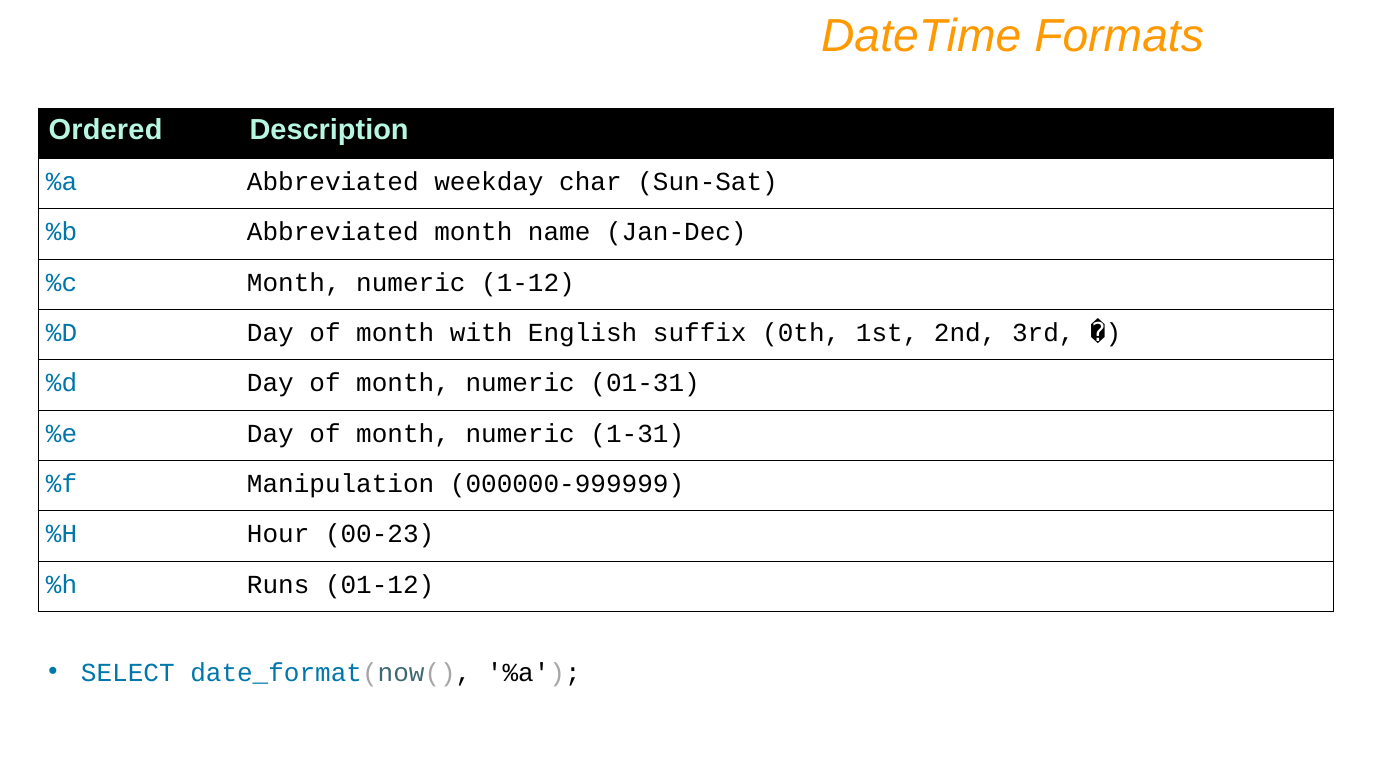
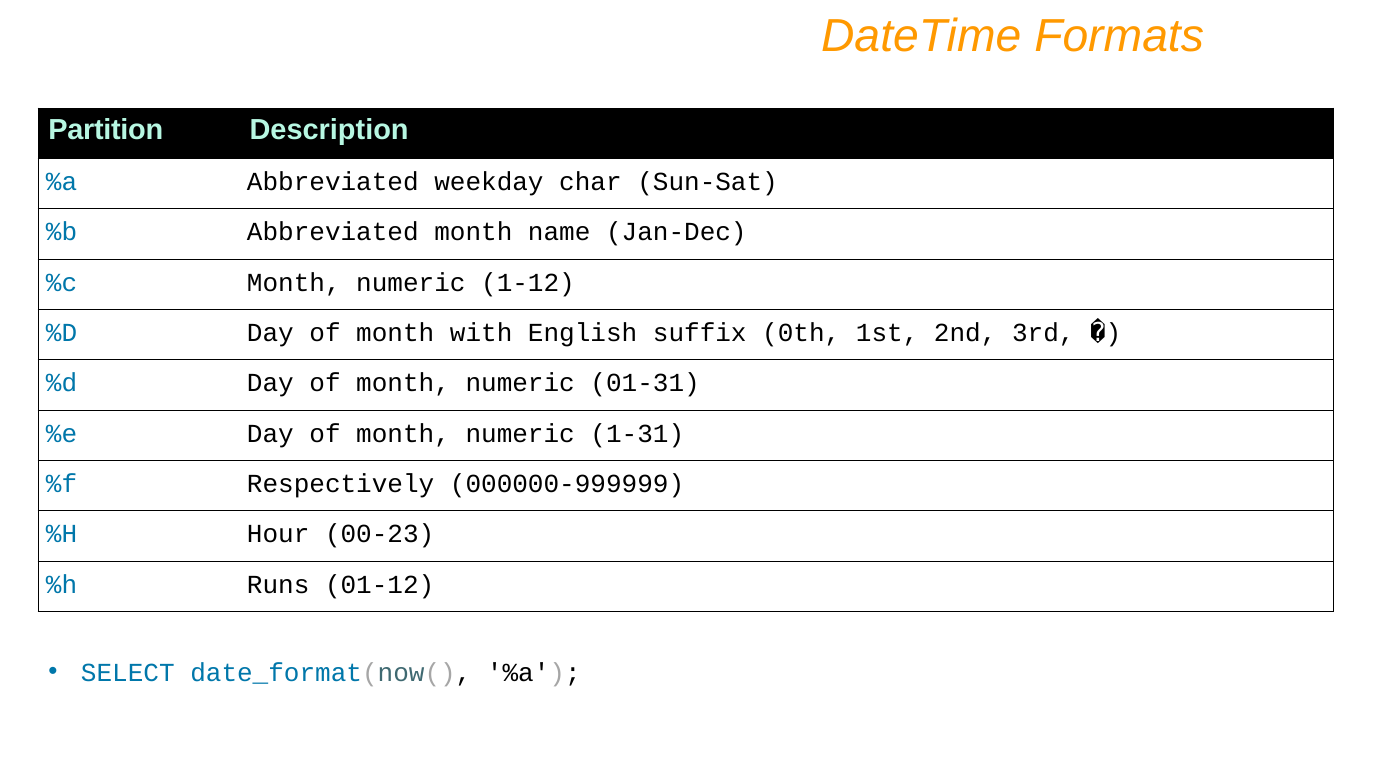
Ordered: Ordered -> Partition (106, 130)
Manipulation: Manipulation -> Respectively (341, 484)
